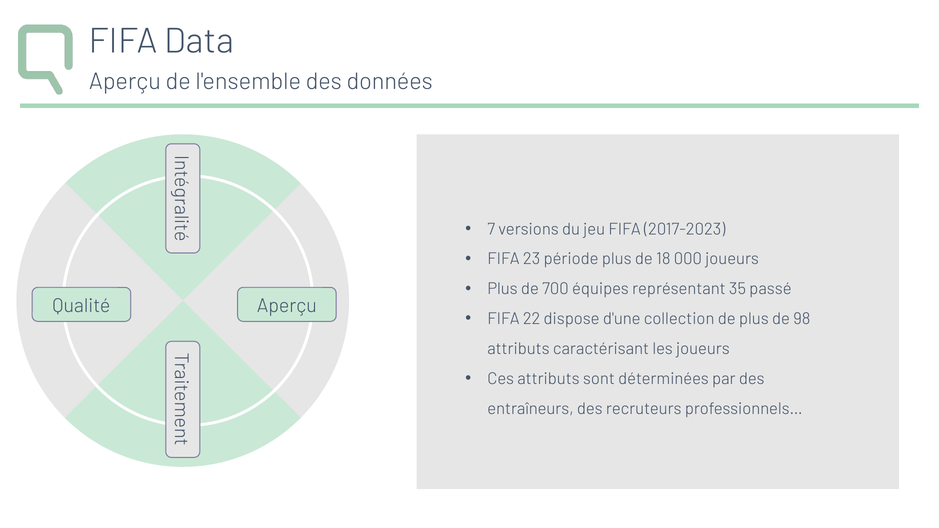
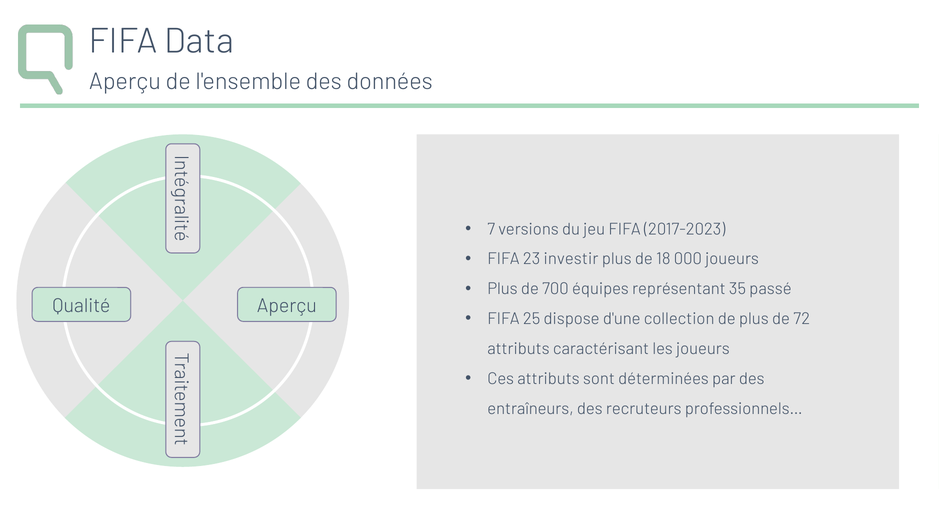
période: période -> investir (571, 259)
22: 22 -> 25 (532, 319)
98: 98 -> 72 (802, 319)
